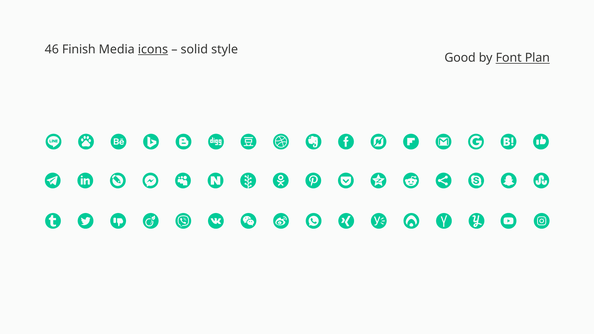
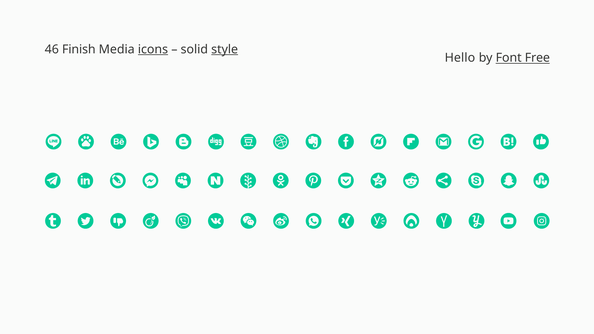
style underline: none -> present (225, 49)
Good: Good -> Hello (460, 58)
Plan: Plan -> Free (537, 58)
